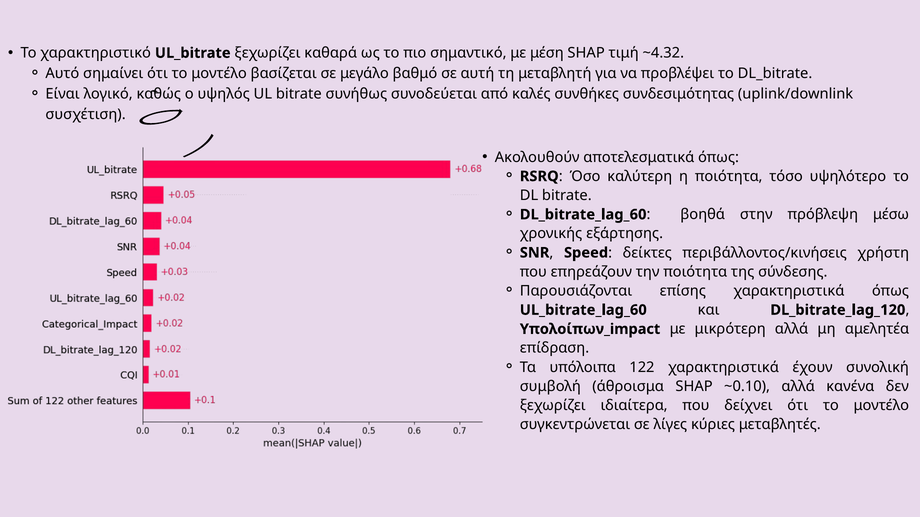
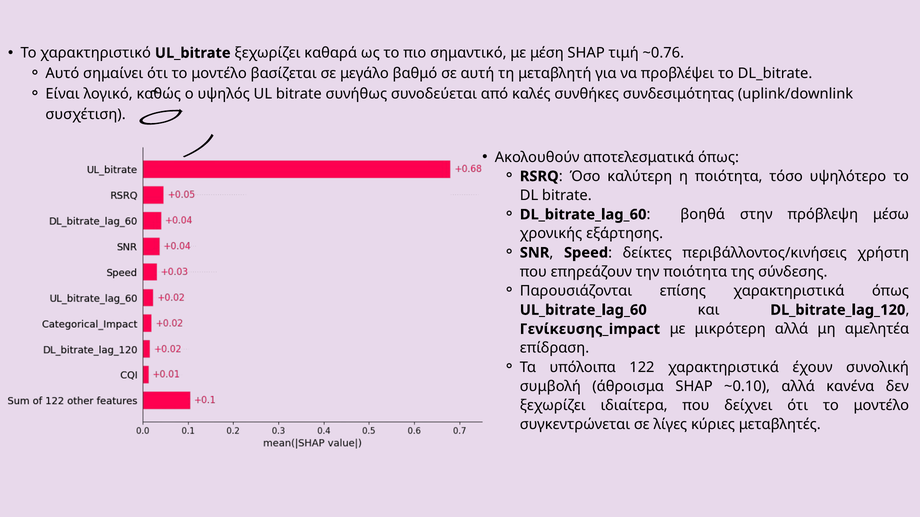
~4.32: ~4.32 -> ~0.76 (663, 53)
Υπολοίπων_impact: Υπολοίπων_impact -> Γενίκευσης_impact (590, 329)
